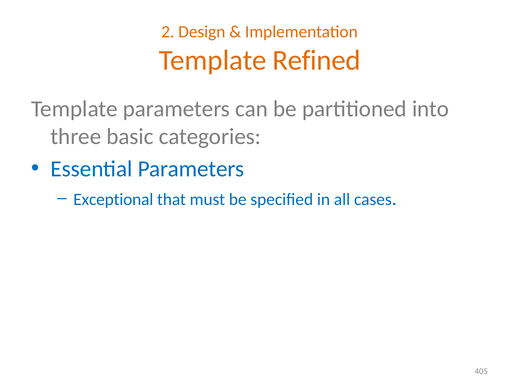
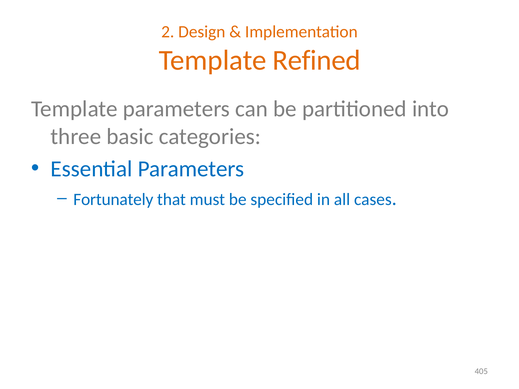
Exceptional: Exceptional -> Fortunately (113, 200)
